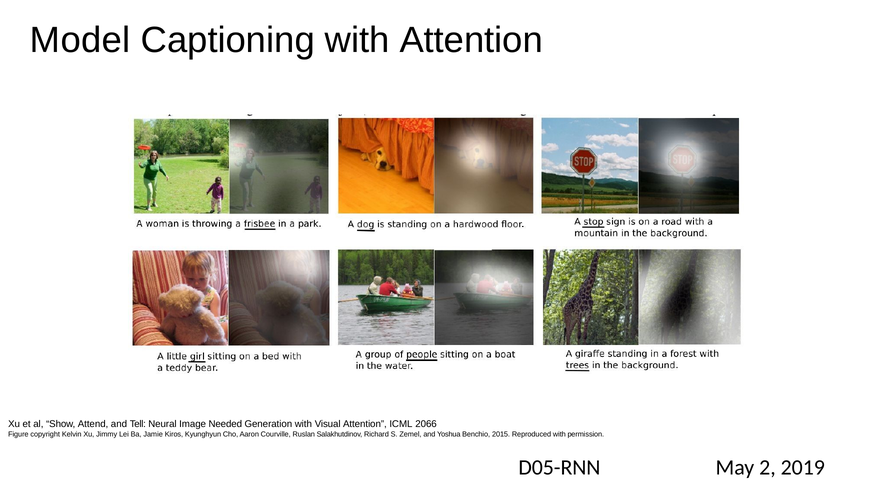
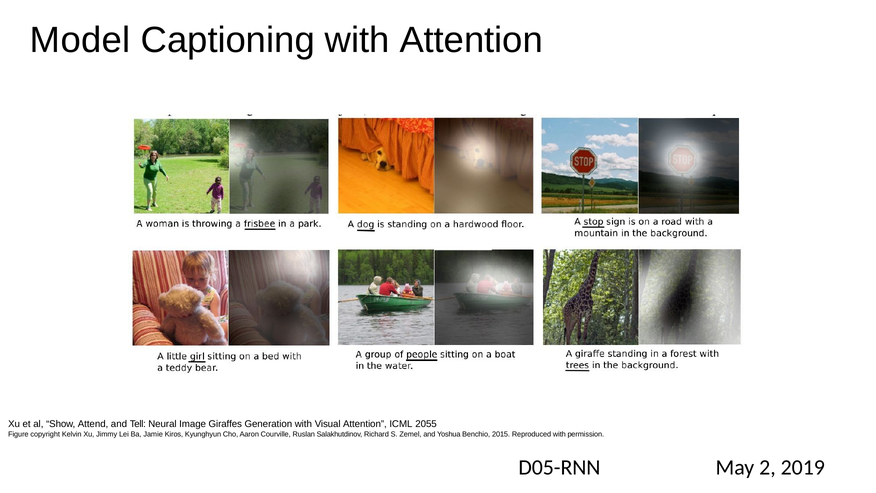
Needed: Needed -> Giraffes (225, 424)
2066: 2066 -> 2055 (426, 424)
